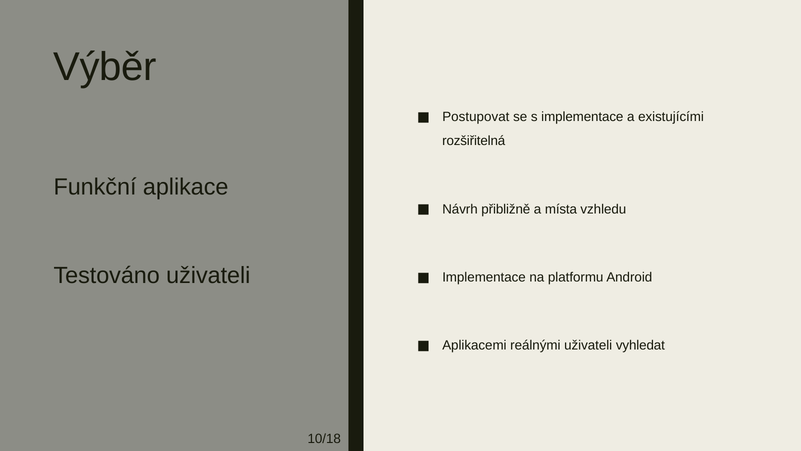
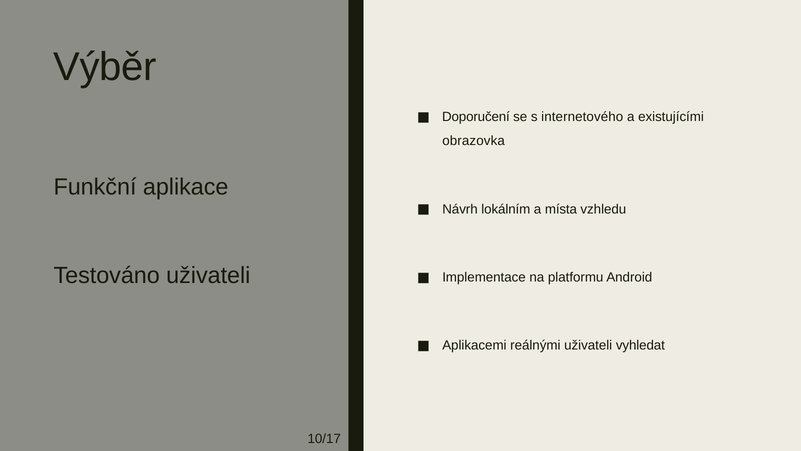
Postupovat: Postupovat -> Doporučení (476, 117)
s implementace: implementace -> internetového (582, 117)
rozšiřitelná: rozšiřitelná -> obrazovka (474, 141)
přibližně: přibližně -> lokálním (506, 209)
10/18: 10/18 -> 10/17 (324, 438)
